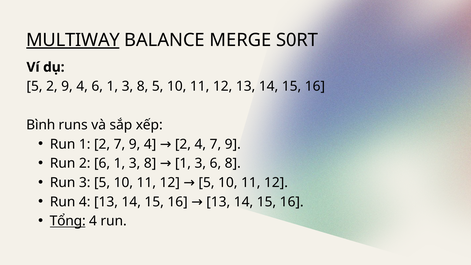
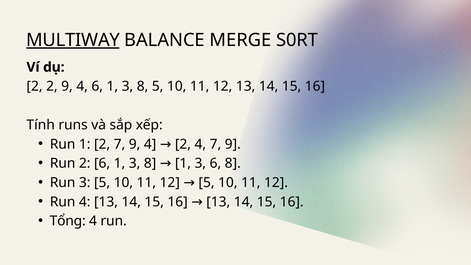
5: 5 -> 2 (35, 86)
Bình: Bình -> Tính (41, 125)
Tổng underline: present -> none (68, 221)
